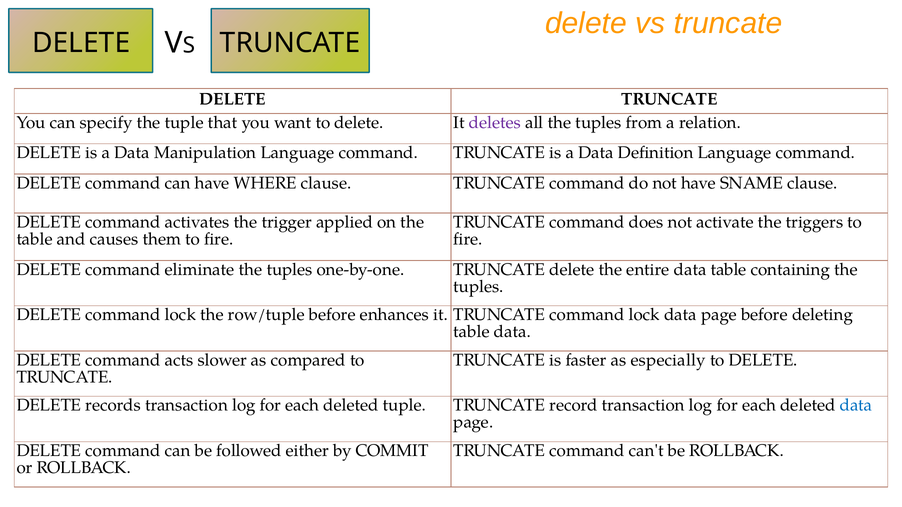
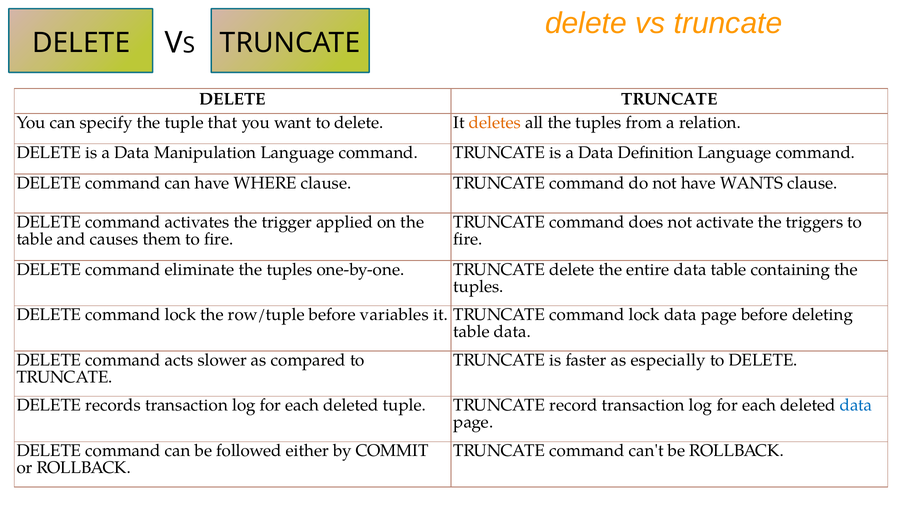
deletes colour: purple -> orange (495, 123)
SNAME: SNAME -> WANTS (752, 183)
enhances: enhances -> variables (394, 315)
